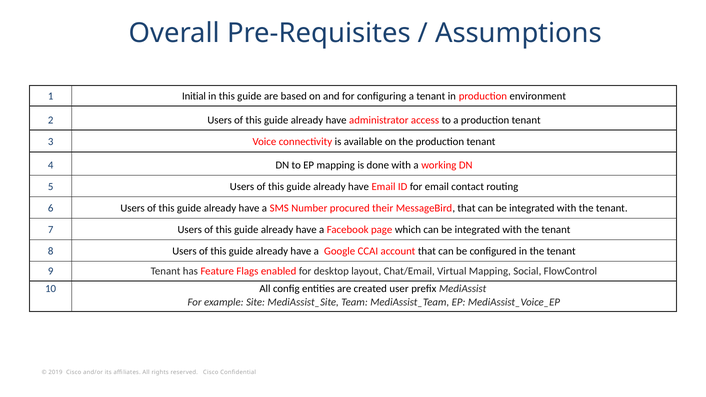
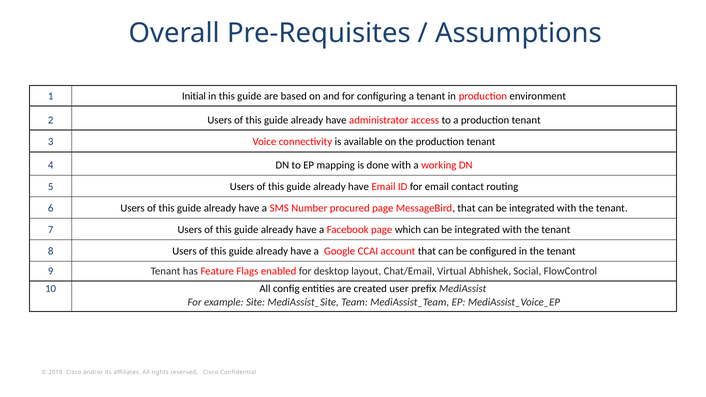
procured their: their -> page (383, 208)
Virtual Mapping: Mapping -> Abhishek (490, 271)
